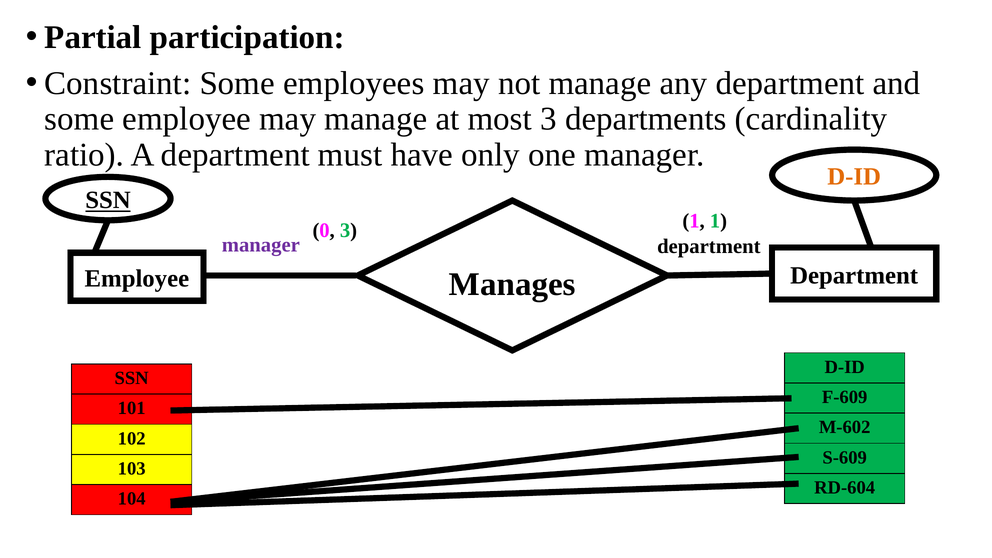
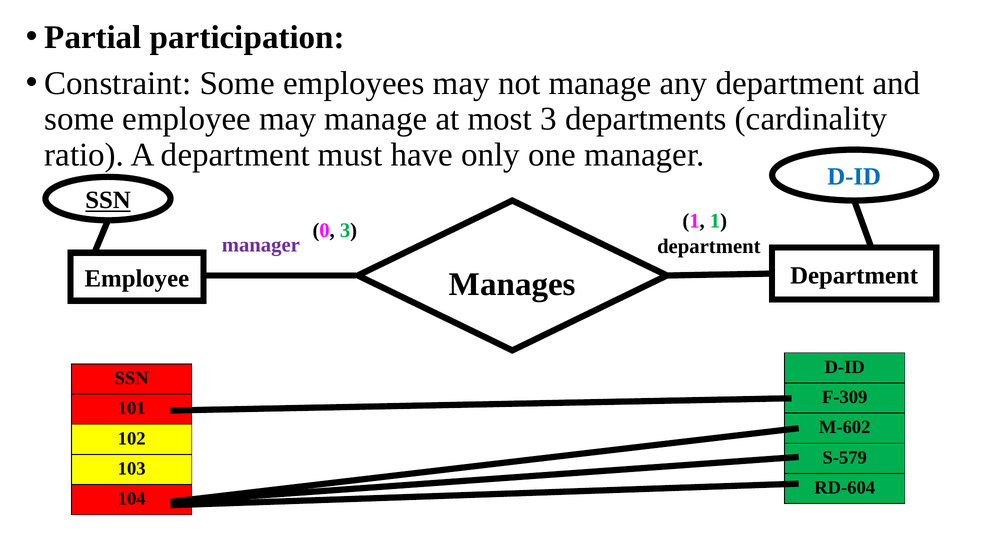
D-ID colour: orange -> blue (854, 177)
F-609: F-609 -> F-309 (845, 397)
S-609: S-609 -> S-579 (845, 457)
